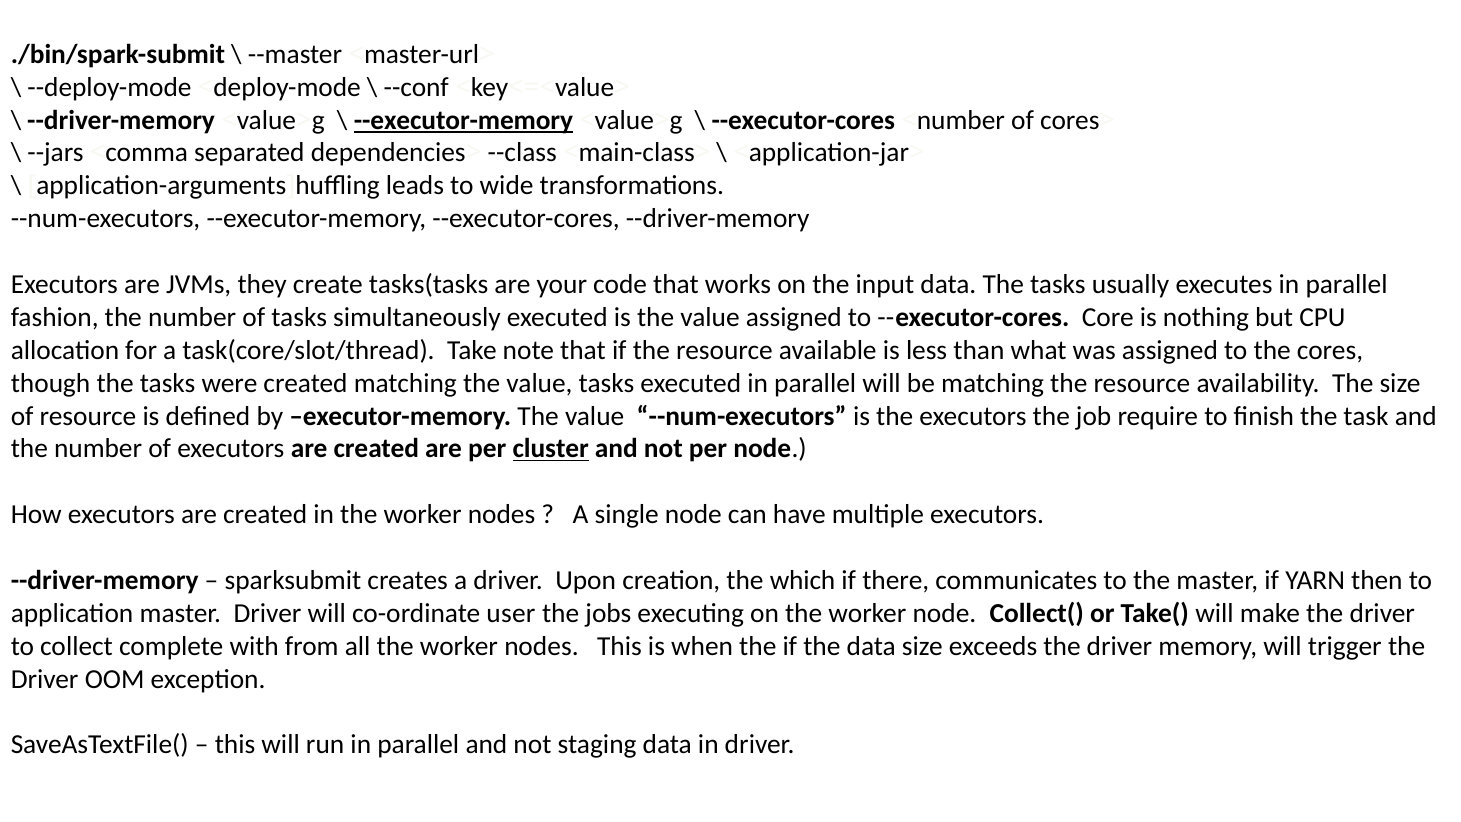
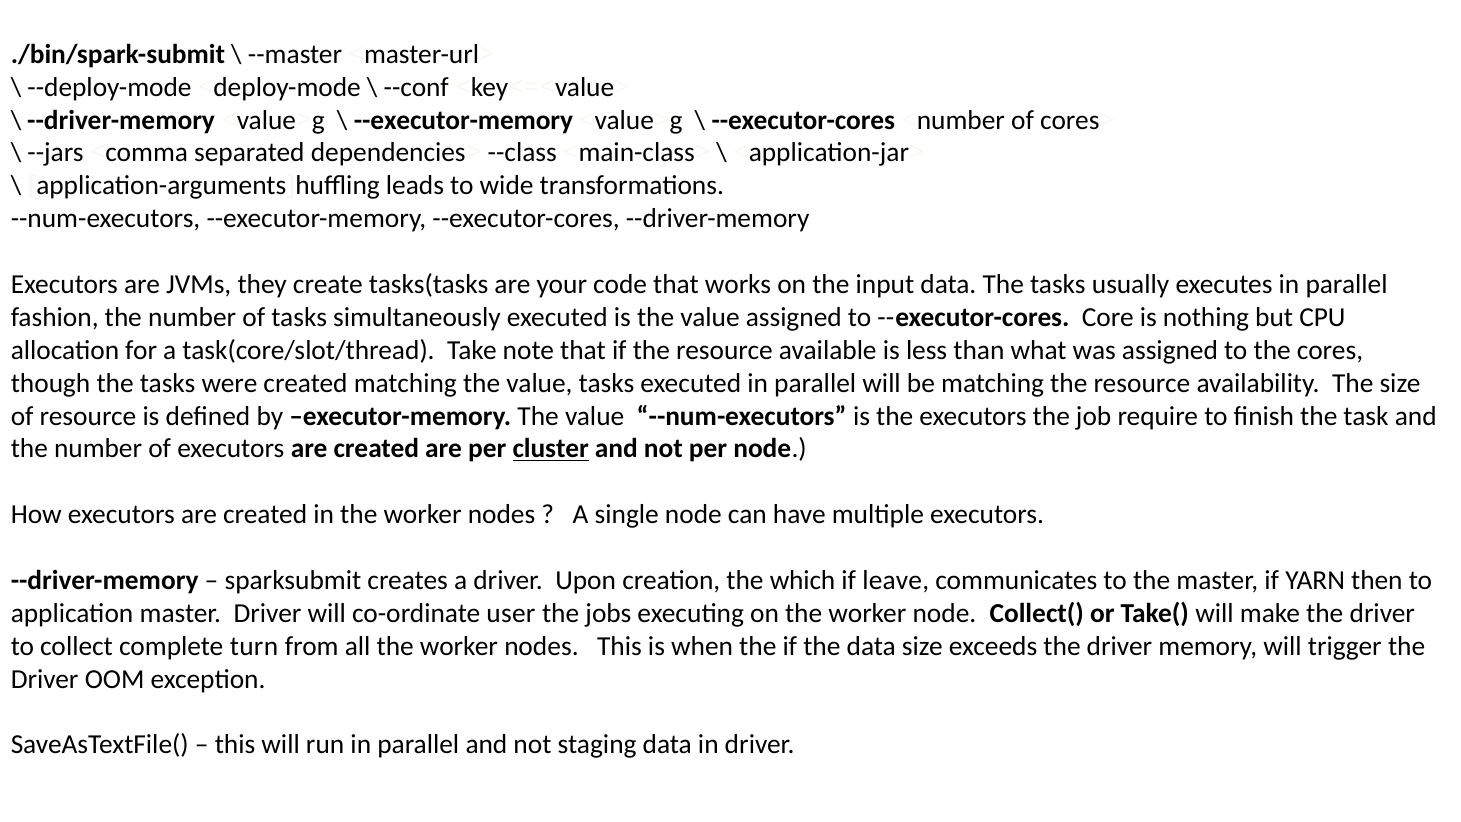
--executor-memory underline: present -> none (463, 120)
there: there -> leave (896, 580)
with: with -> turn (254, 646)
